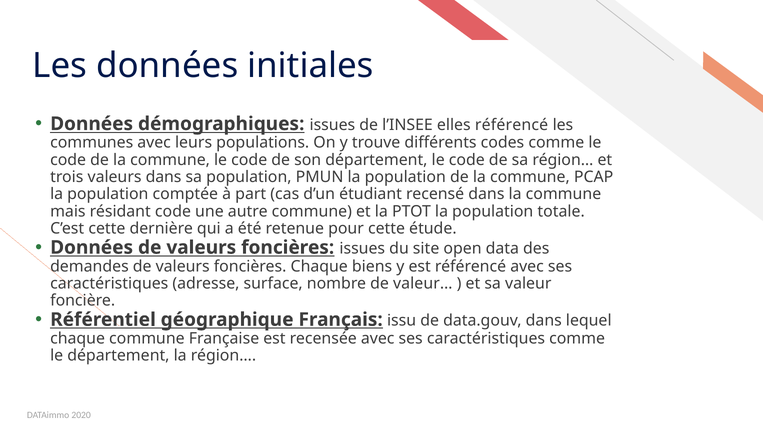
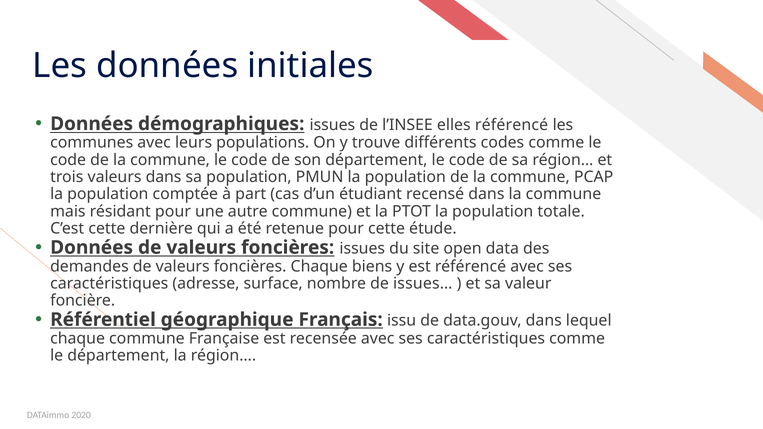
résidant code: code -> pour (173, 211)
valeur…: valeur… -> issues… (423, 284)
